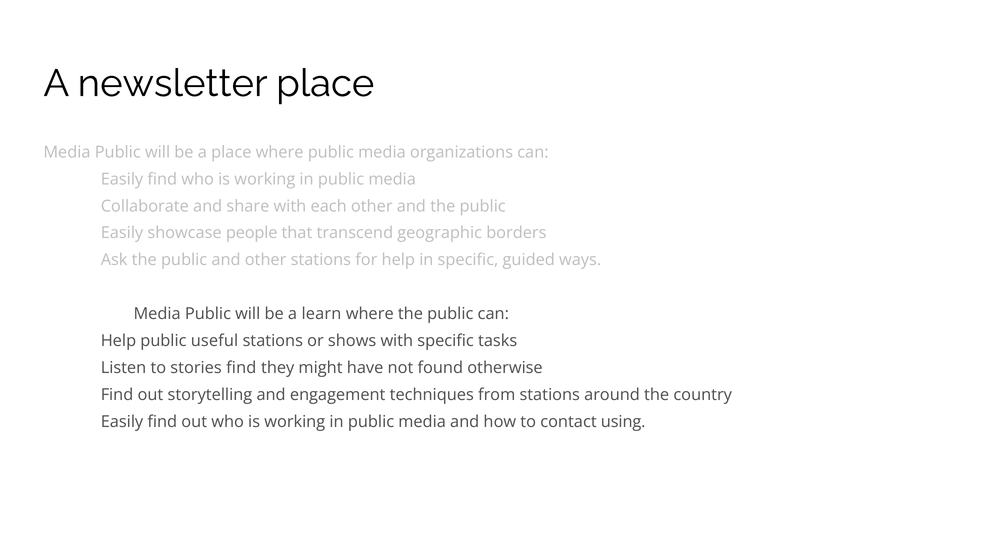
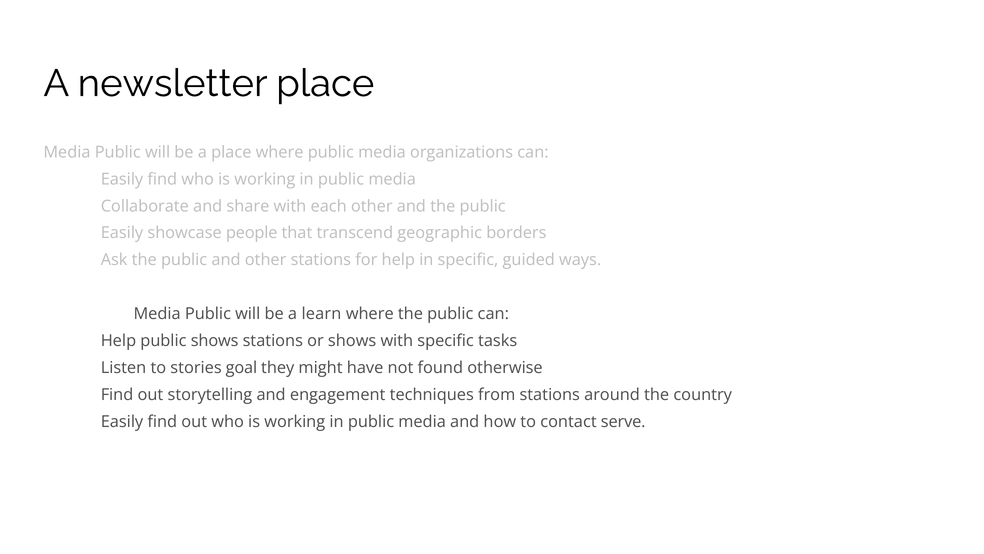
public useful: useful -> shows (215, 341)
stories find: find -> goal (241, 367)
using: using -> serve (623, 421)
